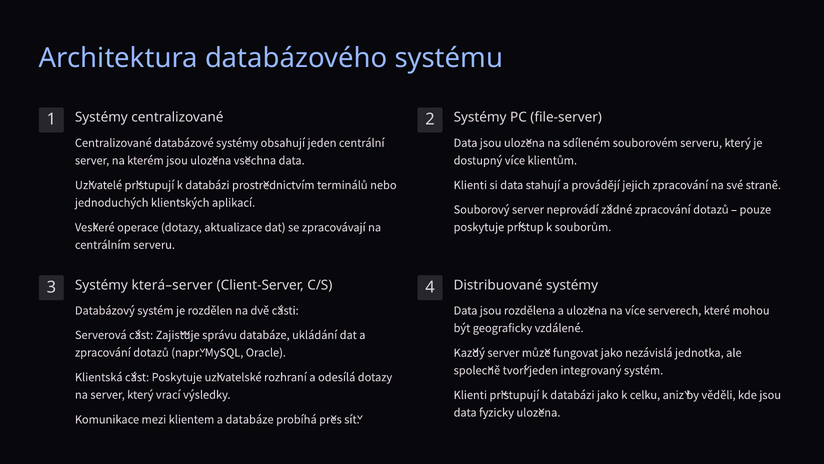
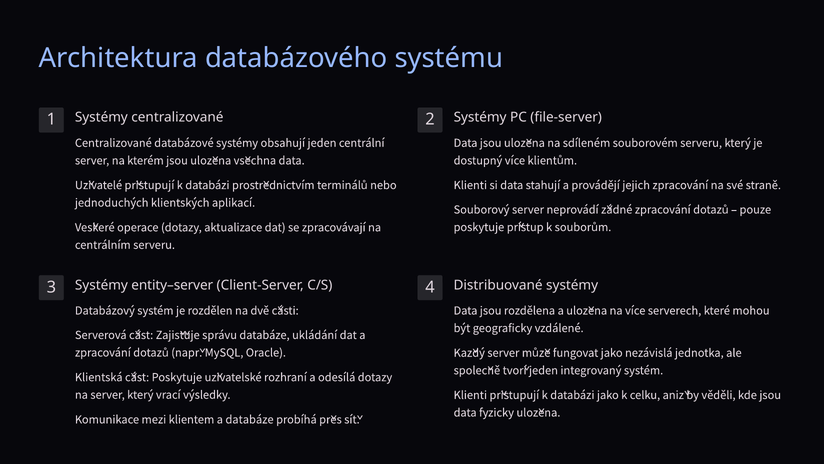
která–server: která–server -> entity–server (172, 285)
